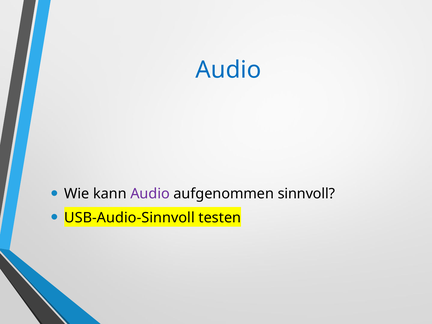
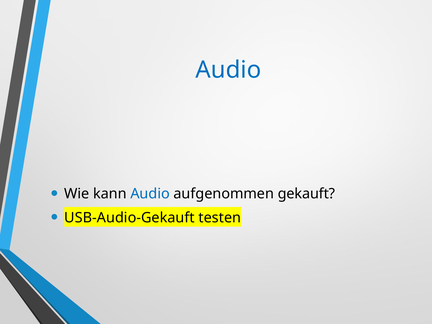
Audio colour: purple -> blue (150, 194)
sinnvoll: sinnvoll -> gekauft (306, 194)
USB-Audio-Sinnvoll: USB-Audio-Sinnvoll -> USB-Audio-Gekauft (130, 218)
